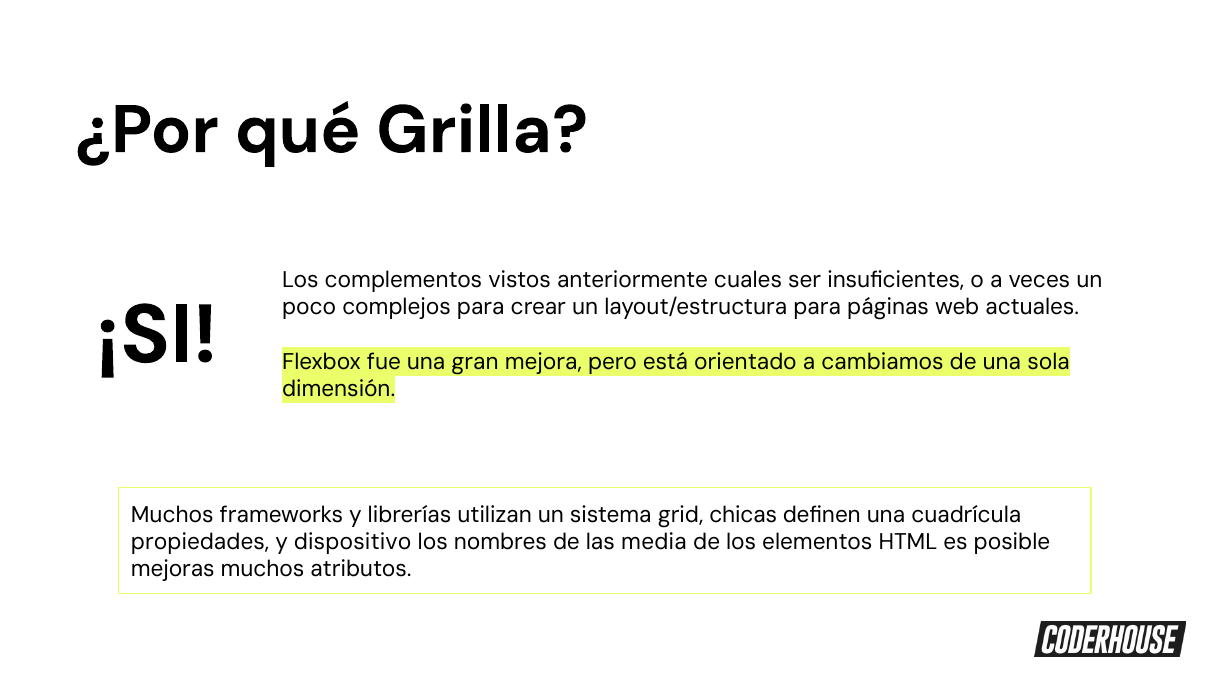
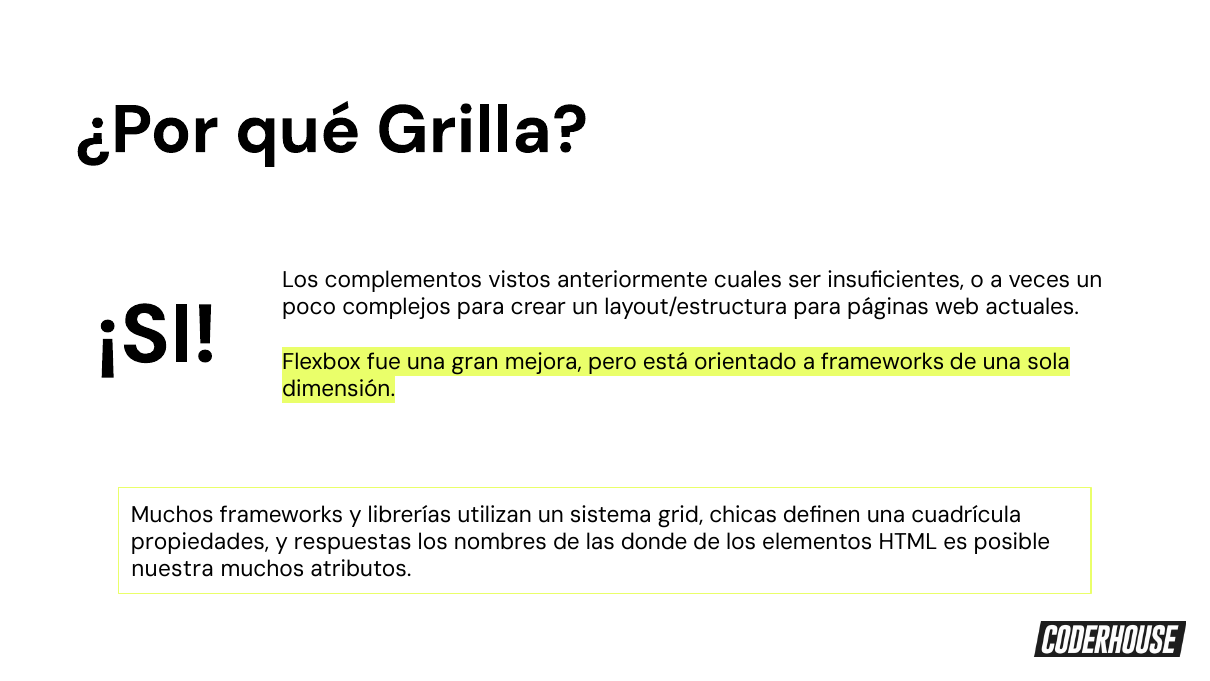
a cambiamos: cambiamos -> frameworks (883, 361)
dispositivo: dispositivo -> respuestas (353, 542)
media: media -> donde (654, 542)
mejoras: mejoras -> nuestra (173, 569)
